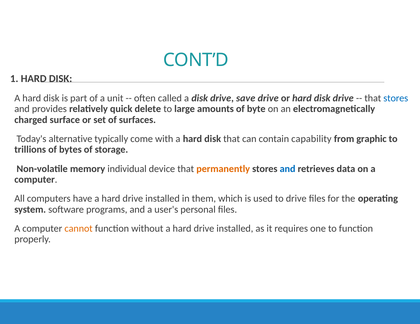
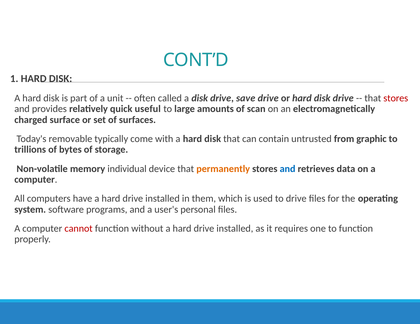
stores colour: blue -> red (396, 98)
delete: delete -> useful (148, 109)
byte: byte -> scan (256, 109)
alternative: alternative -> removable (70, 139)
capability: capability -> untrusted (311, 139)
cannot colour: orange -> red (79, 229)
